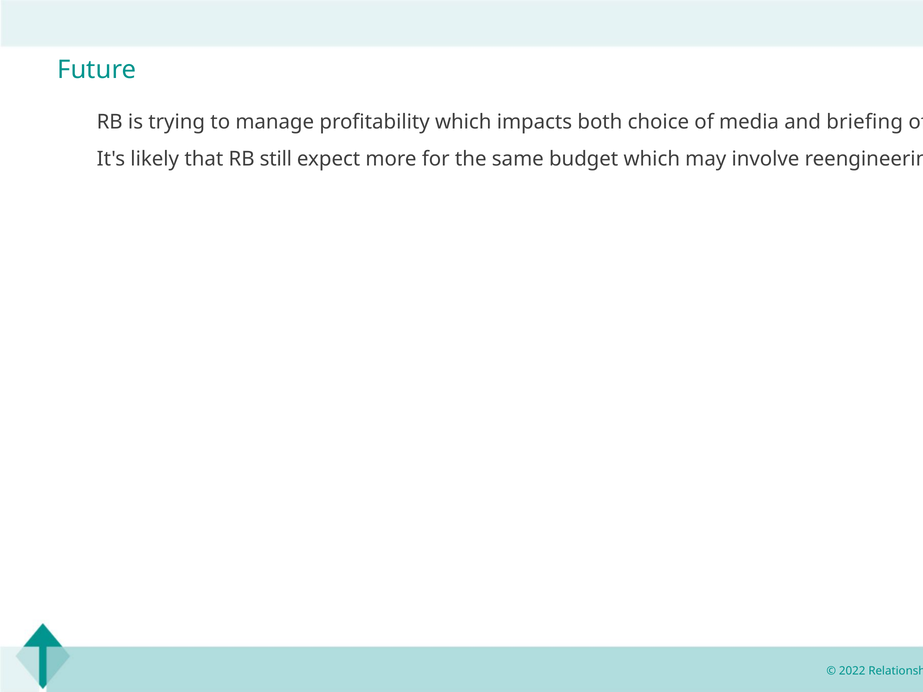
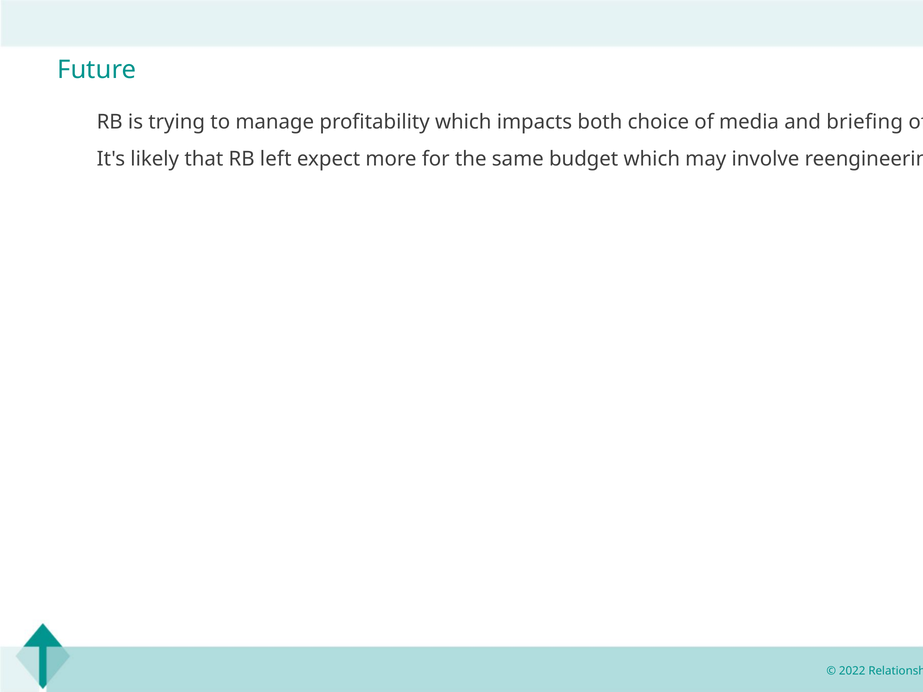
still: still -> left (276, 159)
